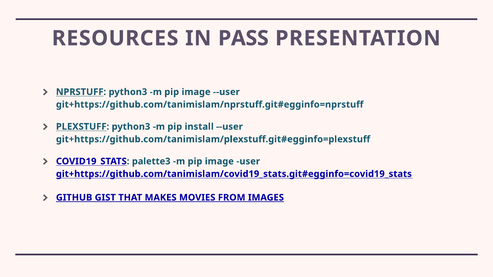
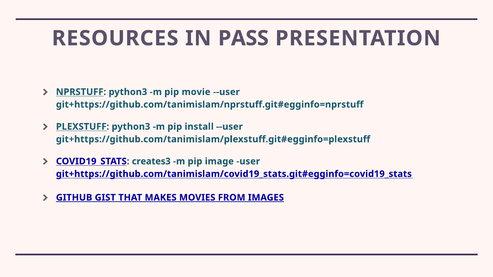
python3 m pip image: image -> movie (196, 92)
palette3: palette3 -> creates3 (151, 162)
